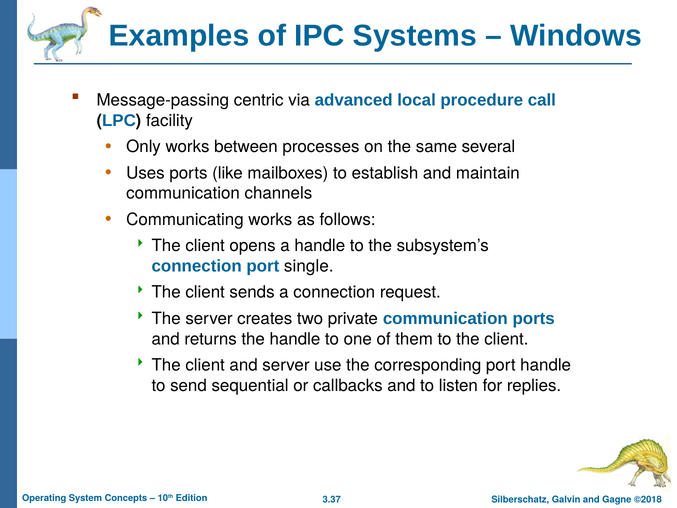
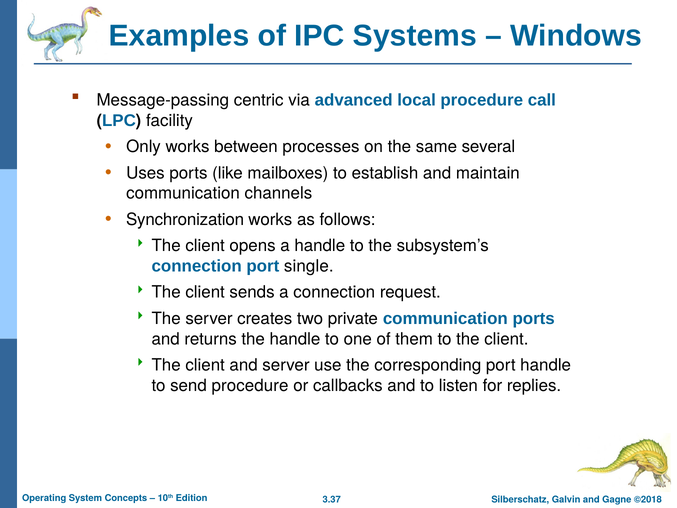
Communicating: Communicating -> Synchronization (185, 219)
send sequential: sequential -> procedure (250, 385)
